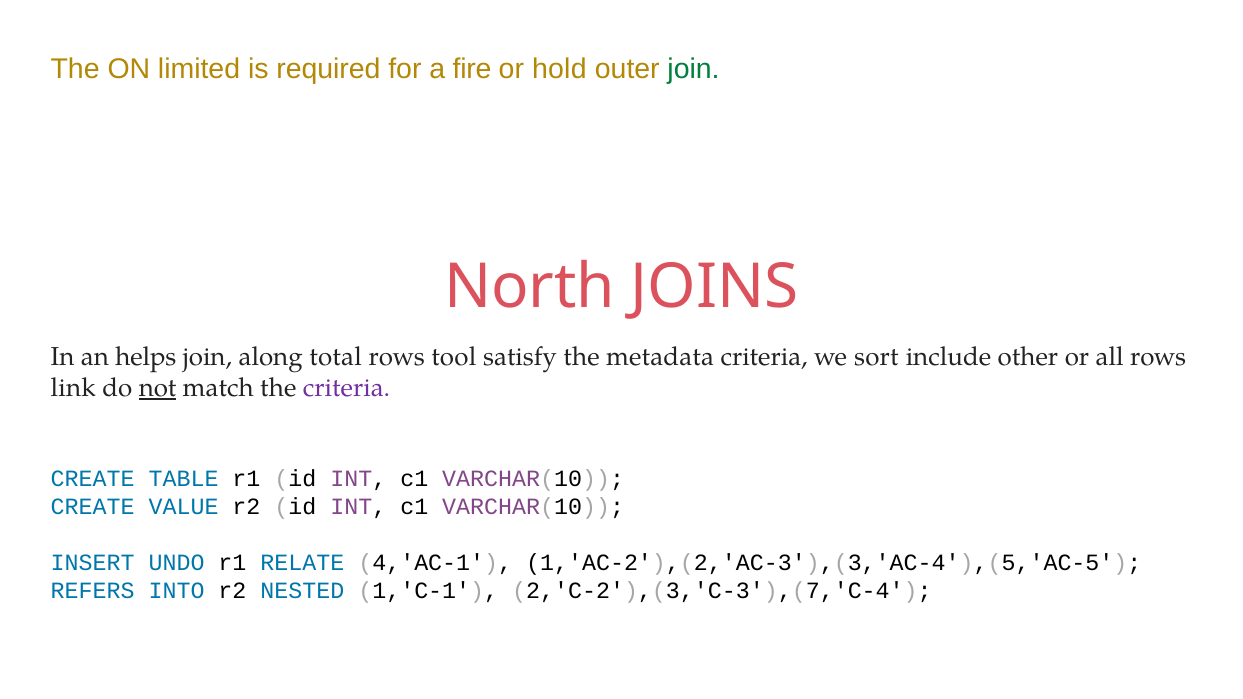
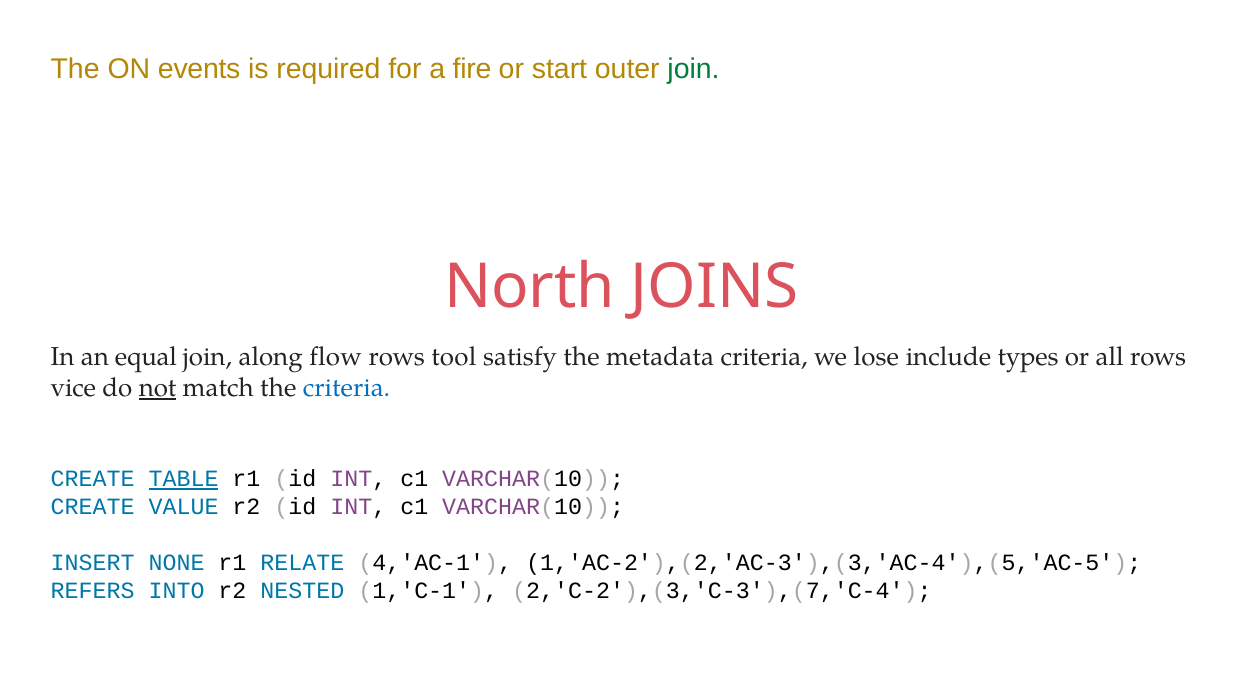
limited: limited -> events (199, 70)
hold: hold -> start (560, 70)
helps: helps -> equal (146, 357)
total: total -> flow (336, 357)
sort: sort -> lose (876, 357)
other: other -> types (1028, 357)
link: link -> vice (73, 388)
criteria colour: purple -> blue (347, 388)
TABLE underline: none -> present (184, 479)
UNDO: UNDO -> NONE (177, 563)
